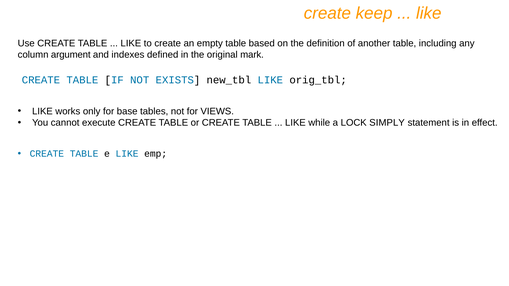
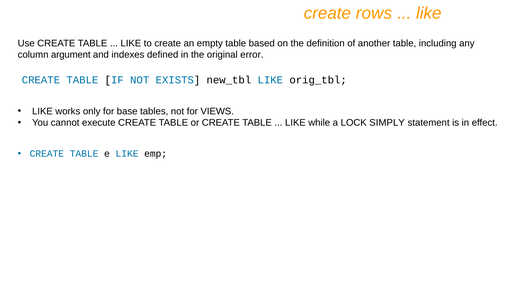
keep: keep -> rows (374, 13)
mark: mark -> error (252, 55)
